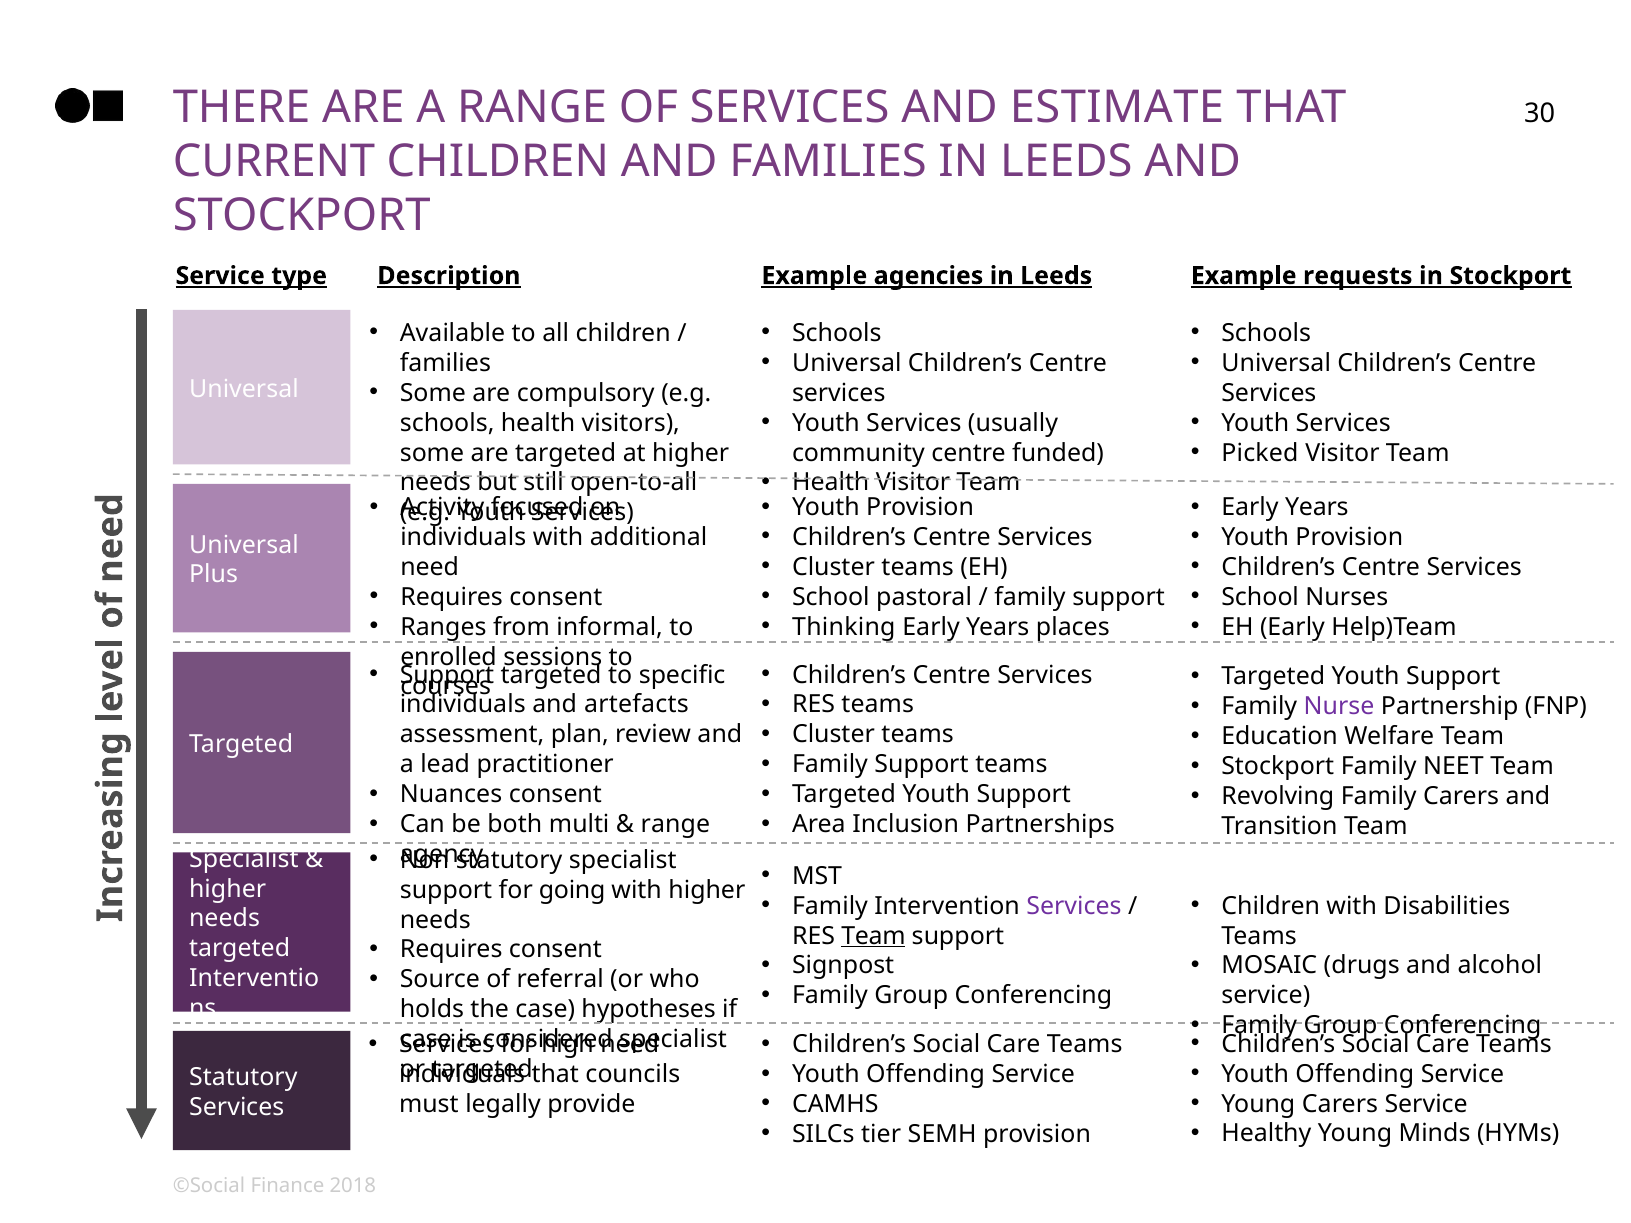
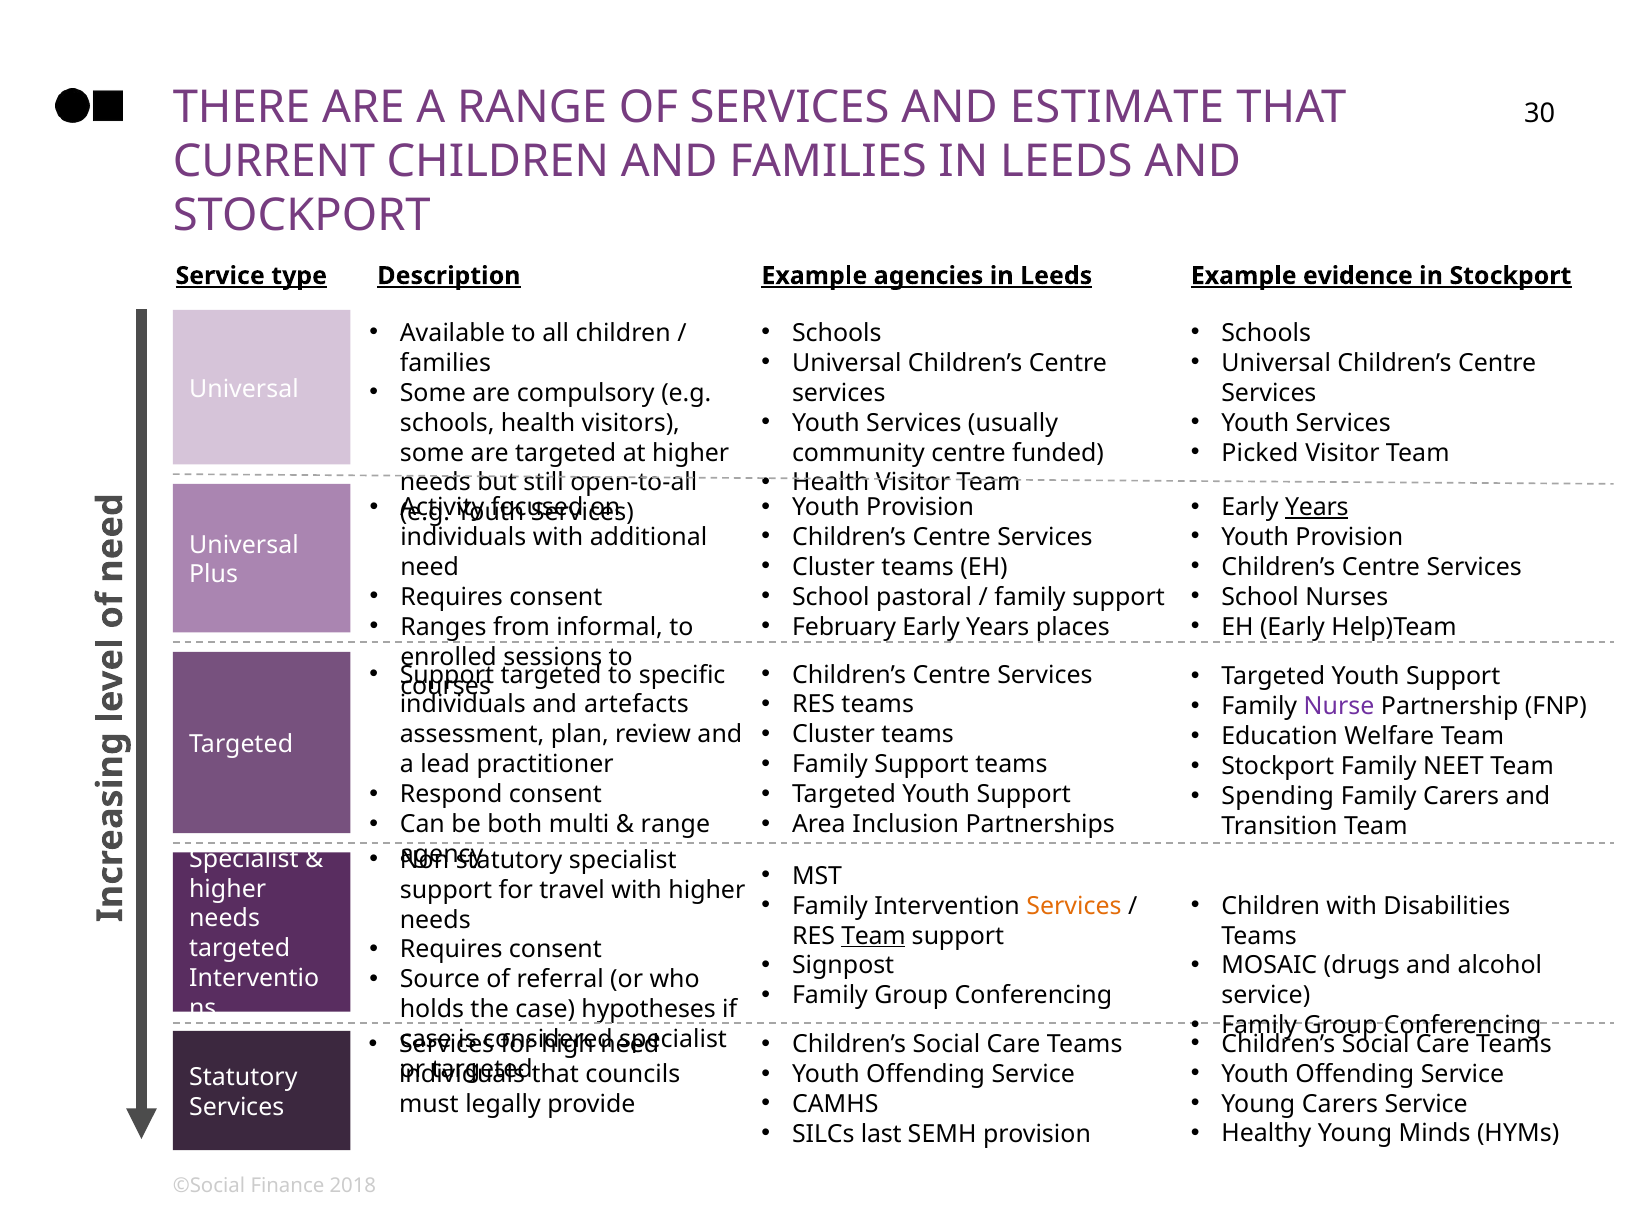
requests: requests -> evidence (1358, 276)
Years underline: none -> present (1317, 507)
Thinking: Thinking -> February (844, 627)
Nuances: Nuances -> Respond (451, 795)
Revolving: Revolving -> Spending (1278, 797)
going: going -> travel (572, 890)
Services colour: purple -> orange (1074, 906)
tier: tier -> last (881, 1134)
